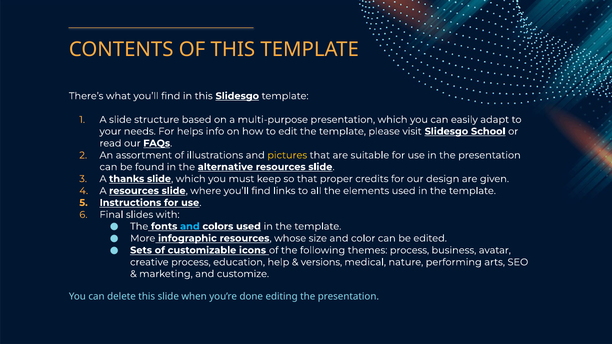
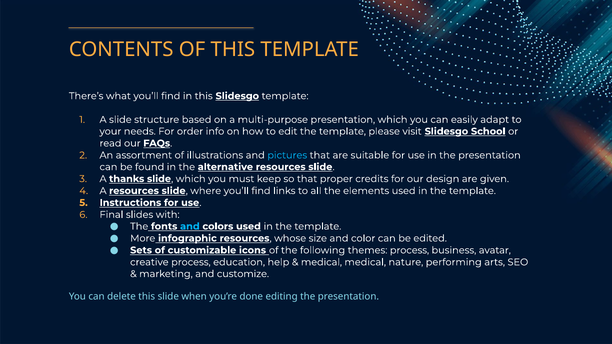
helps: helps -> order (190, 131)
pictures colour: yellow -> light blue (287, 155)
versions: versions -> medical (321, 262)
